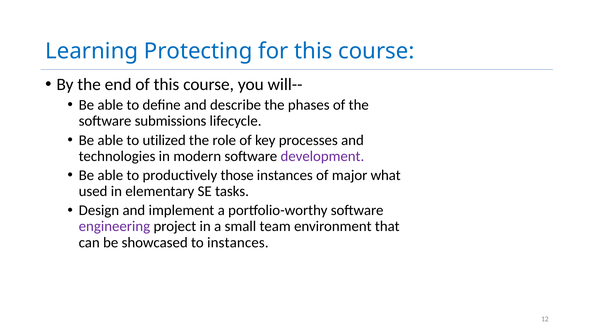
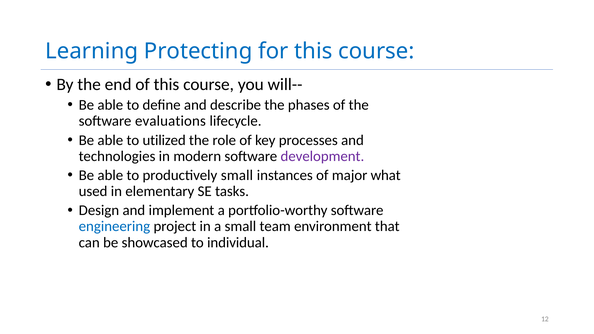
submissions: submissions -> evaluations (170, 121)
productively those: those -> small (237, 175)
engineering colour: purple -> blue (114, 226)
to instances: instances -> individual (238, 243)
